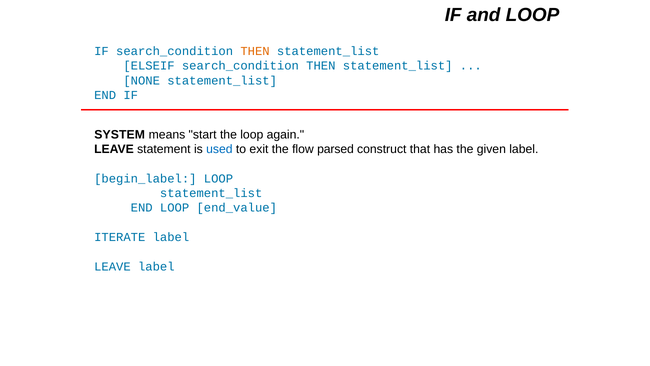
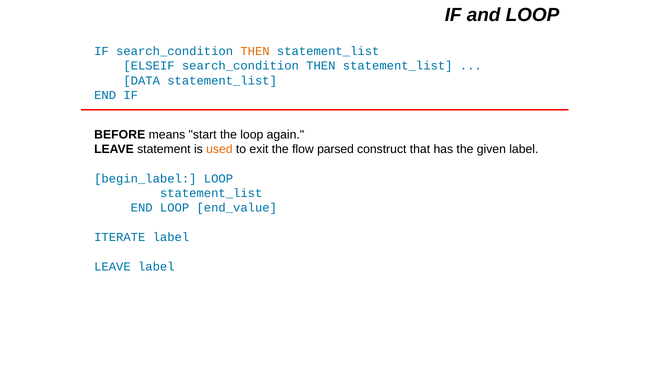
NONE: NONE -> DATA (142, 80)
SYSTEM: SYSTEM -> BEFORE (120, 135)
used colour: blue -> orange (219, 149)
